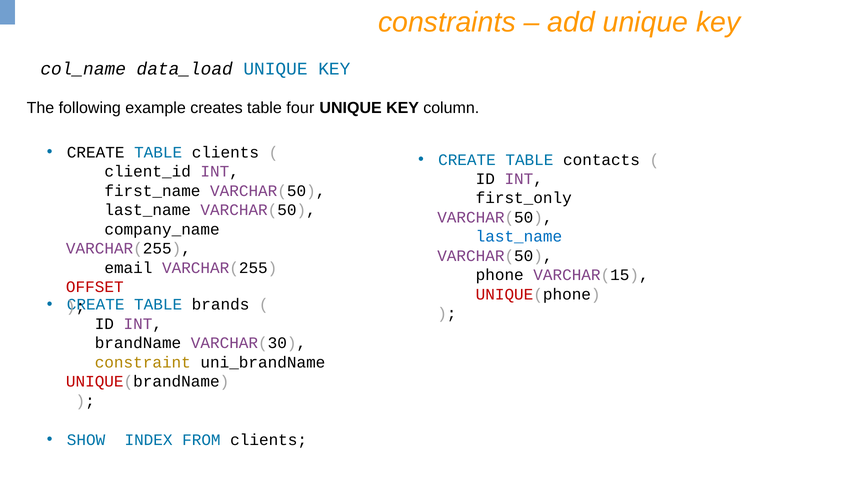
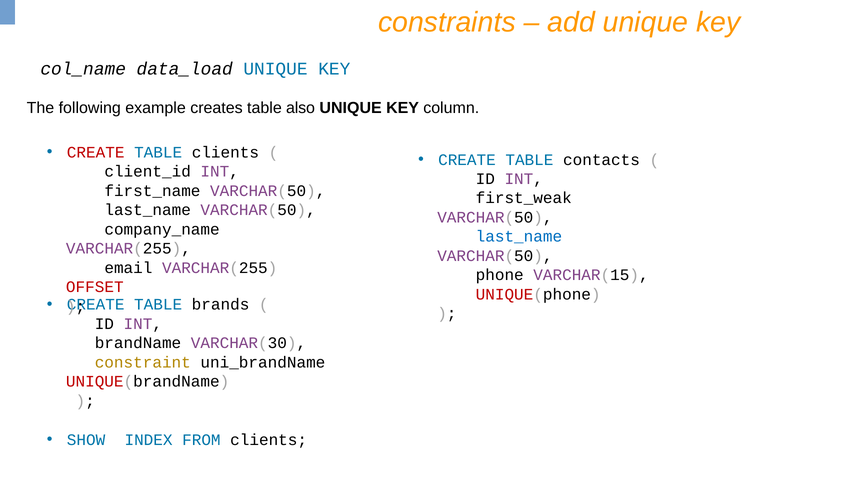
four: four -> also (301, 108)
CREATE colour: black -> red (96, 152)
first_only: first_only -> first_weak (524, 198)
